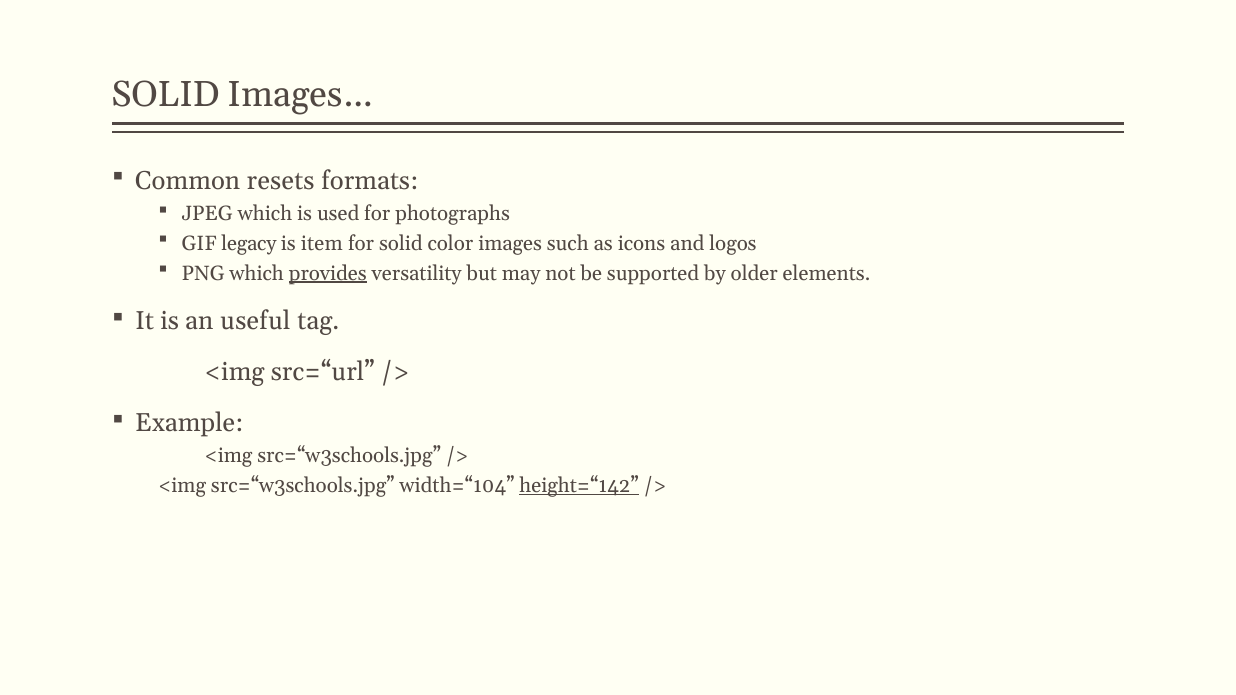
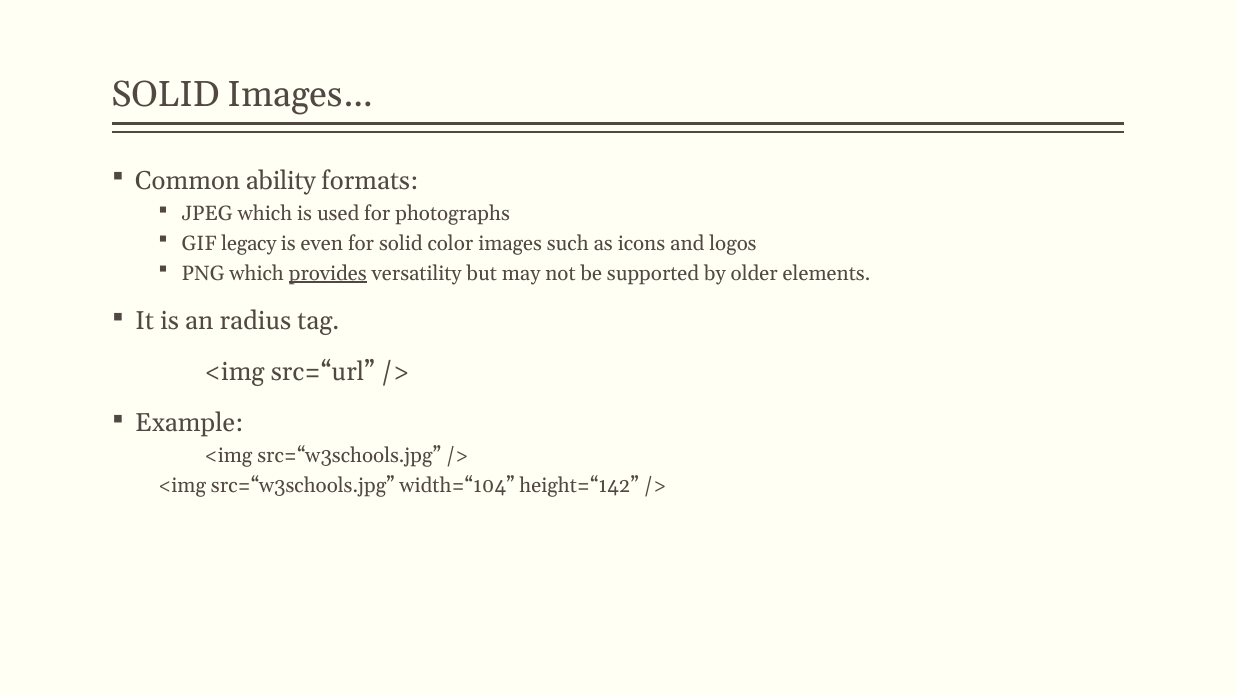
resets: resets -> ability (281, 181)
item: item -> even (322, 243)
useful: useful -> radius (255, 321)
height=“142 underline: present -> none (579, 486)
